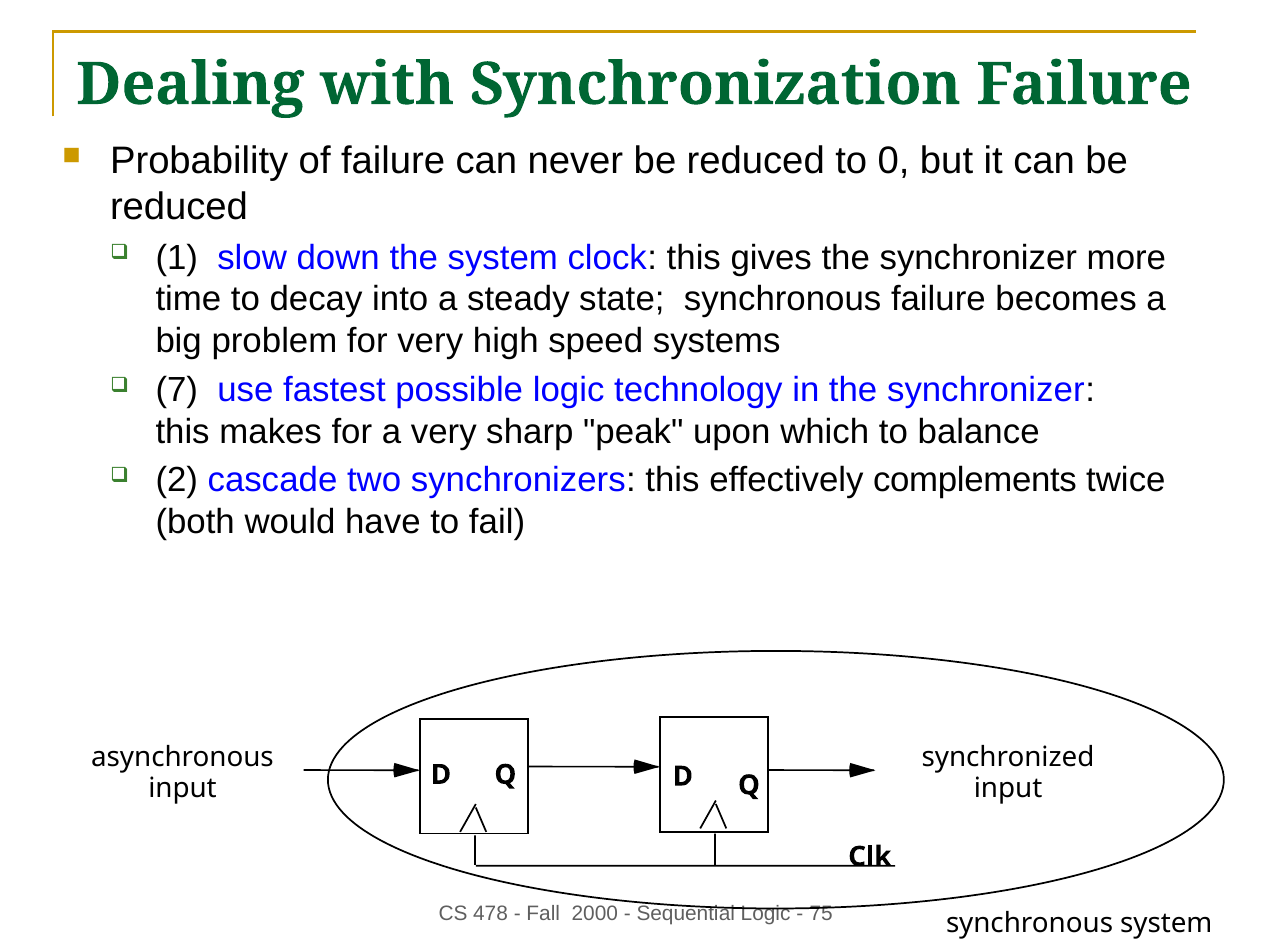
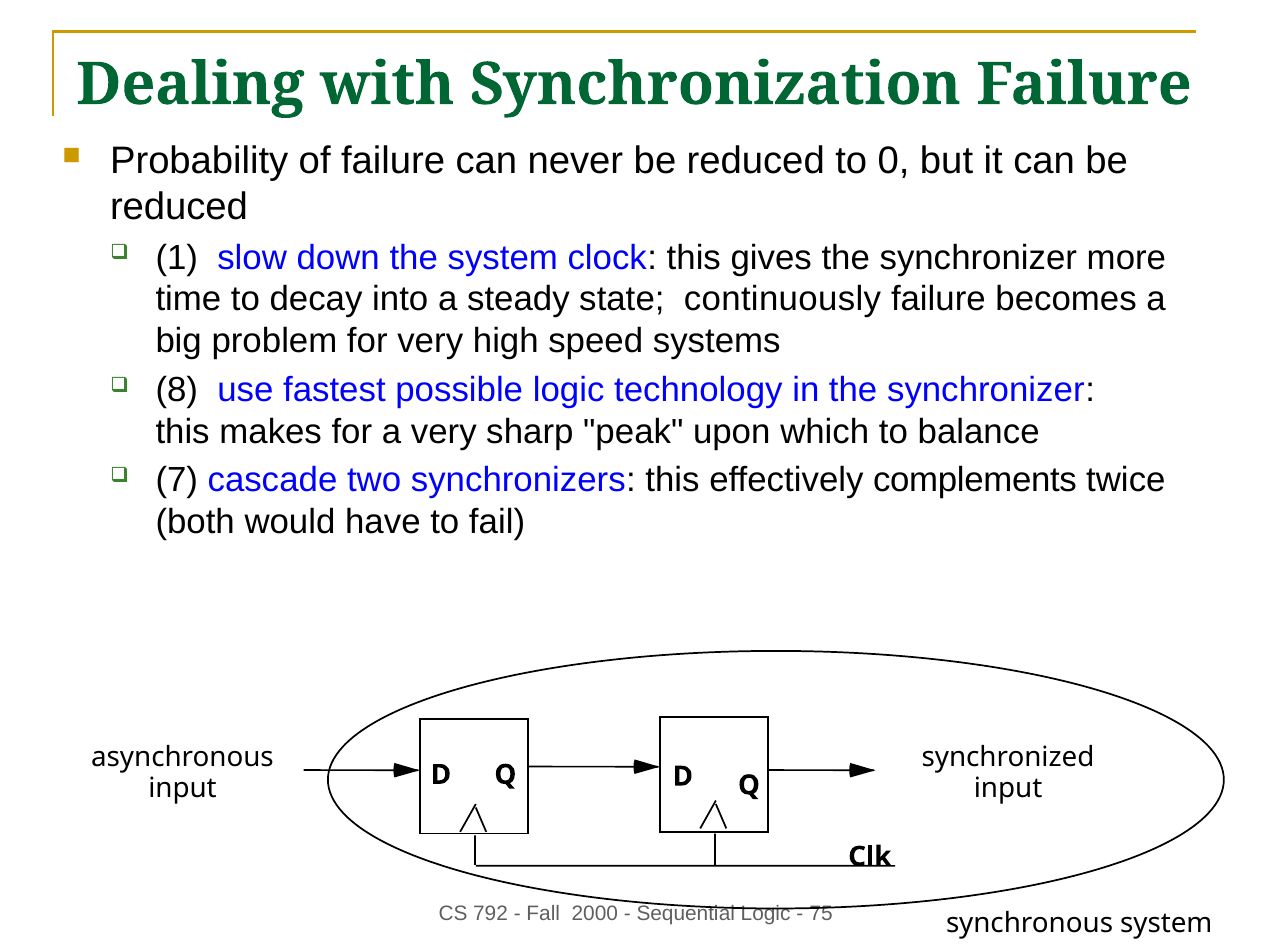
state synchronous: synchronous -> continuously (782, 299)
7: 7 -> 8 (177, 390)
2: 2 -> 7 (177, 480)
478: 478 -> 792 (491, 913)
